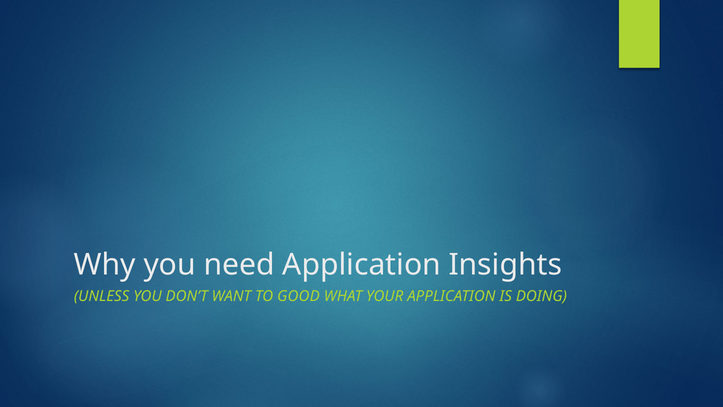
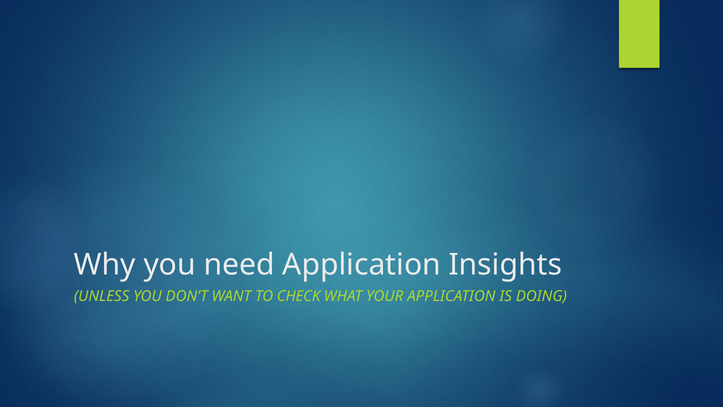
GOOD: GOOD -> CHECK (299, 296)
